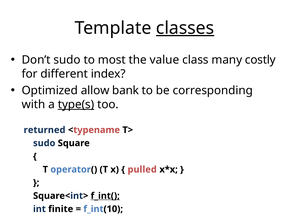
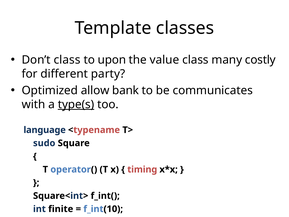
classes underline: present -> none (185, 28)
Don’t sudo: sudo -> class (67, 60)
most: most -> upon (112, 60)
index: index -> party (108, 74)
corresponding: corresponding -> communicates (213, 90)
returned: returned -> language (45, 130)
pulled: pulled -> timing (142, 169)
f_int( underline: present -> none (105, 196)
